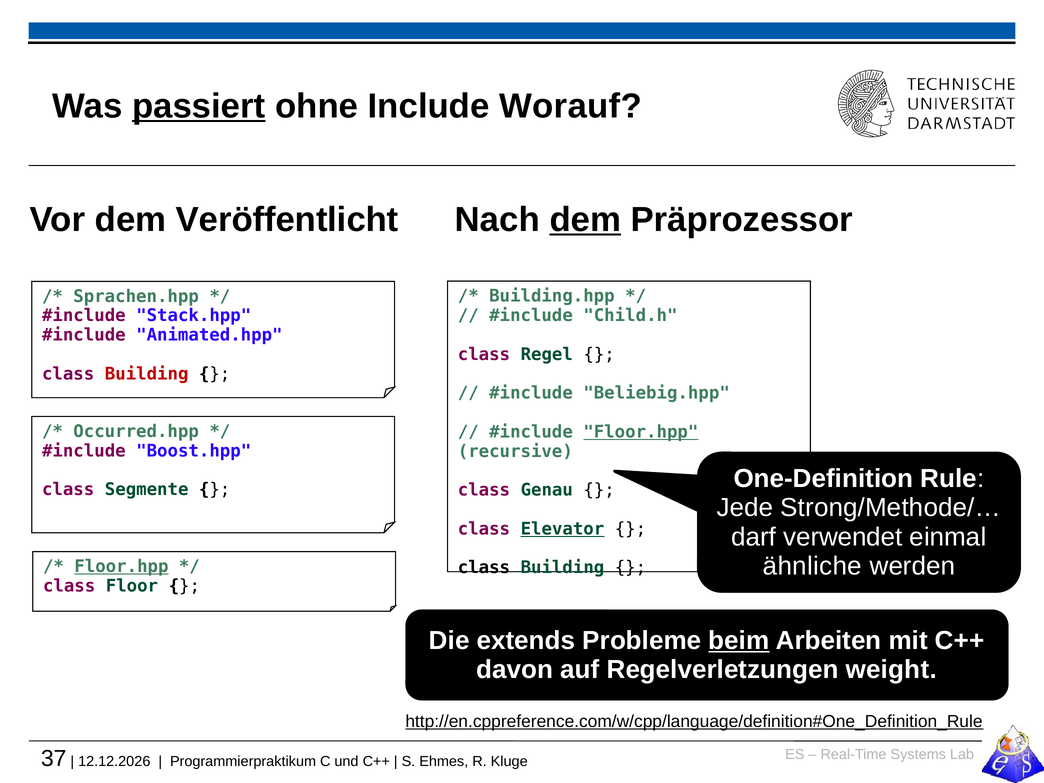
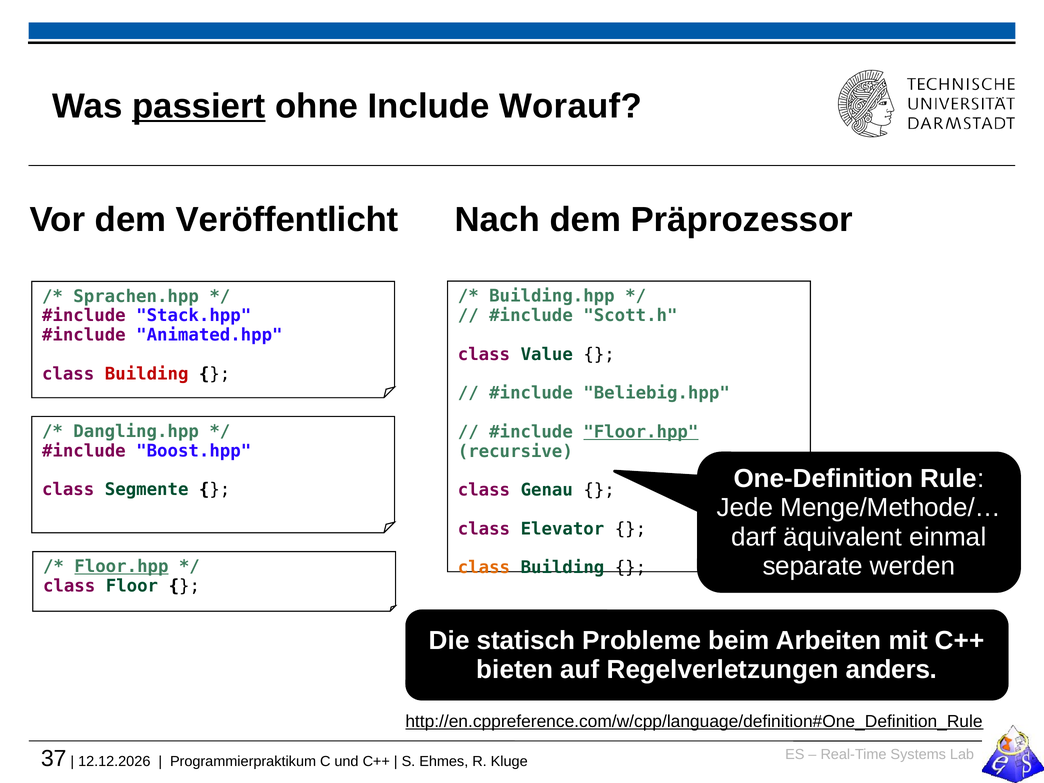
dem underline: present -> none (585, 220)
Child.h: Child.h -> Scott.h (630, 315)
Regel: Regel -> Value (547, 354)
Occurred.hpp: Occurred.hpp -> Dangling.hpp (136, 431)
Strong/Methode/…: Strong/Methode/… -> Menge/Methode/… (891, 508)
Elevator underline: present -> none (562, 529)
verwendet: verwendet -> äquivalent (843, 537)
ähnliche: ähnliche -> separate (813, 566)
class colour: black -> orange (484, 568)
extends: extends -> statisch (526, 641)
beim underline: present -> none (739, 641)
davon: davon -> bieten (515, 670)
weight: weight -> anders (891, 670)
